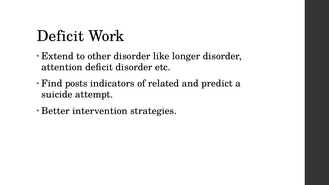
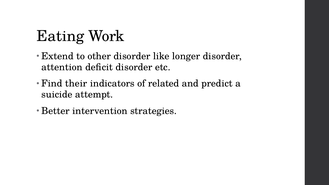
Deficit: Deficit -> Eating (60, 36)
posts: posts -> their (76, 84)
